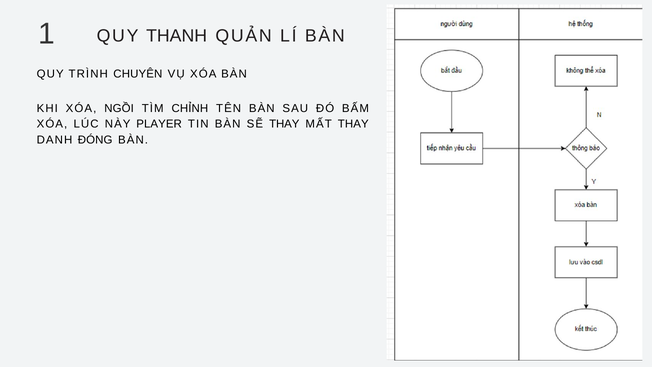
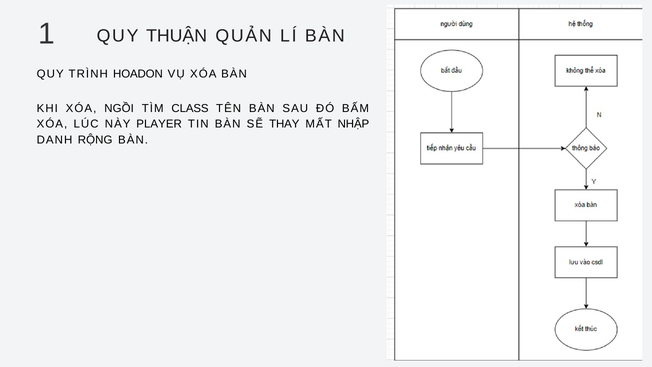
THANH: THANH -> THUẬN (177, 36)
CHUYÊN: CHUYÊN -> HOADON (138, 74)
CHỈNH: CHỈNH -> CLASS (190, 108)
MẤT THAY: THAY -> NHẬP (353, 124)
ĐÓNG: ĐÓNG -> RỘNG (95, 140)
